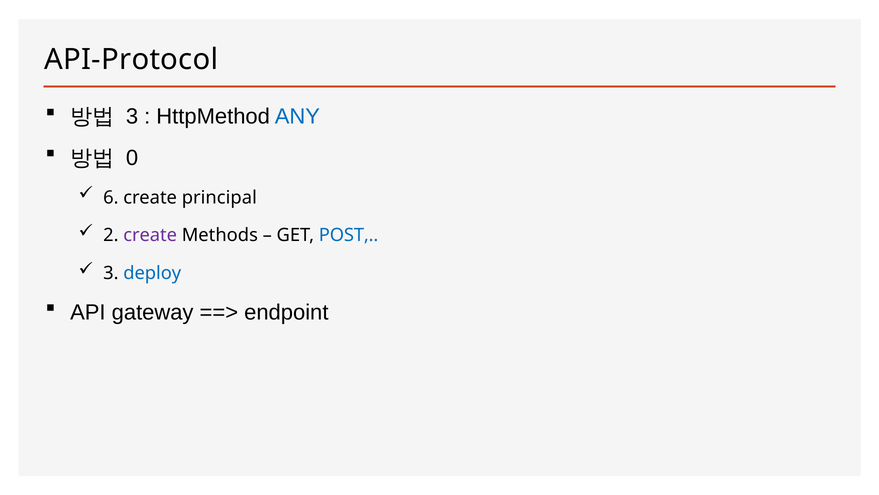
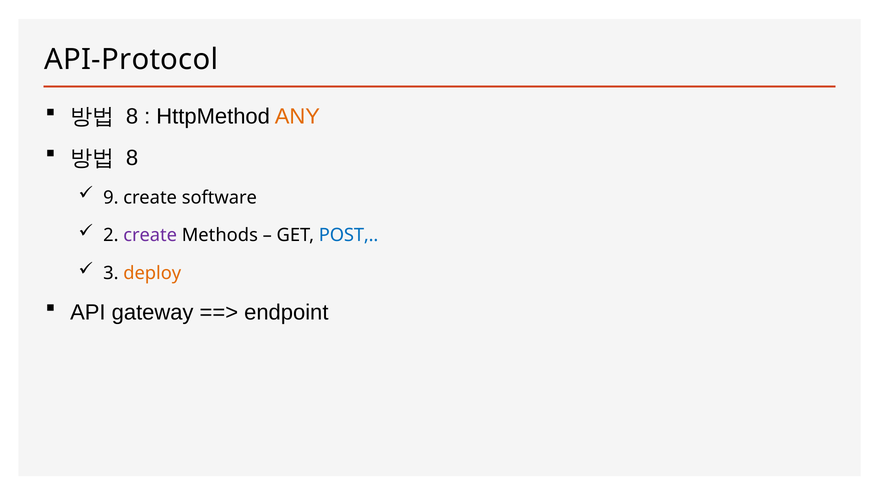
3: 3 -> 8 (132, 116)
ANY colour: blue -> orange (297, 116)
0: 0 -> 8 (132, 158)
6: 6 -> 9 (111, 197)
principal: principal -> software (219, 197)
deploy colour: blue -> orange (152, 273)
